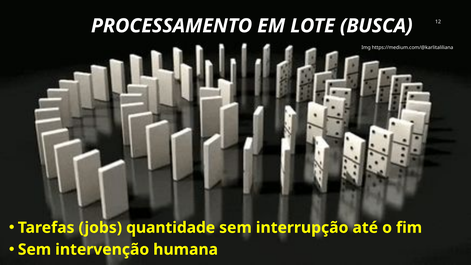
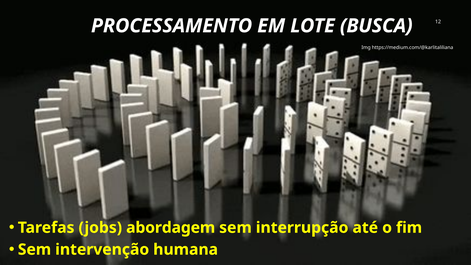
quantidade: quantidade -> abordagem (171, 228)
